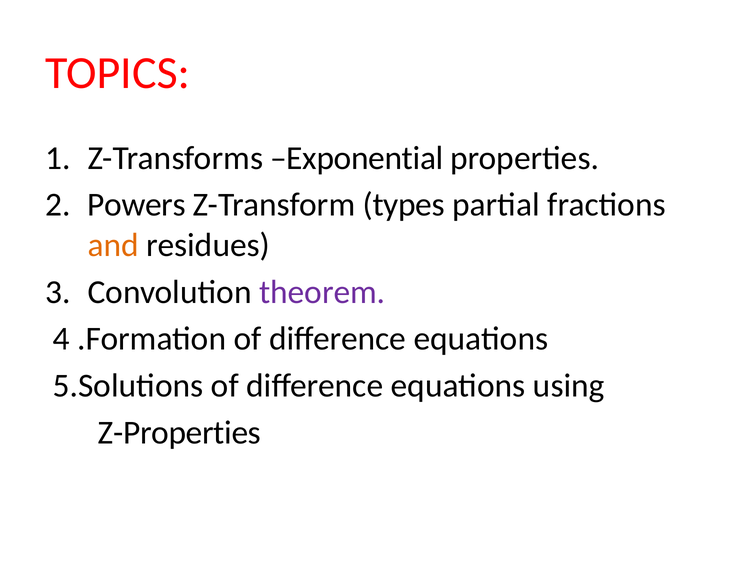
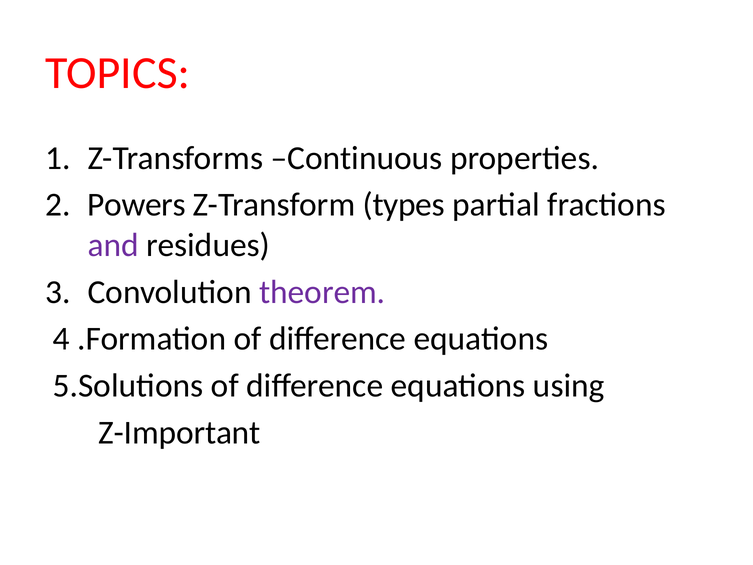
Exponential: Exponential -> Continuous (357, 158)
and colour: orange -> purple (113, 245)
Z-Properties: Z-Properties -> Z-Important (179, 432)
